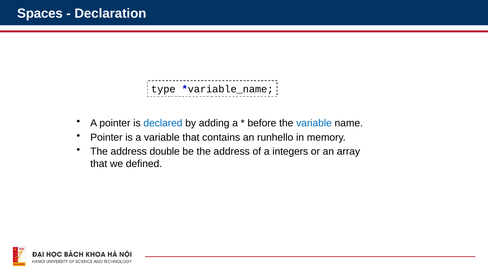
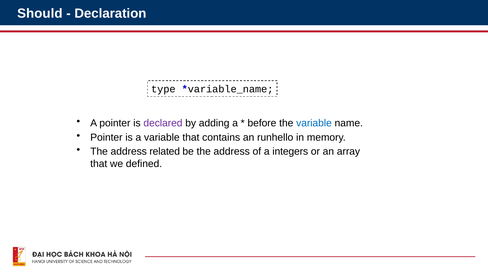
Spaces: Spaces -> Should (40, 13)
declared colour: blue -> purple (163, 123)
double: double -> related (165, 151)
